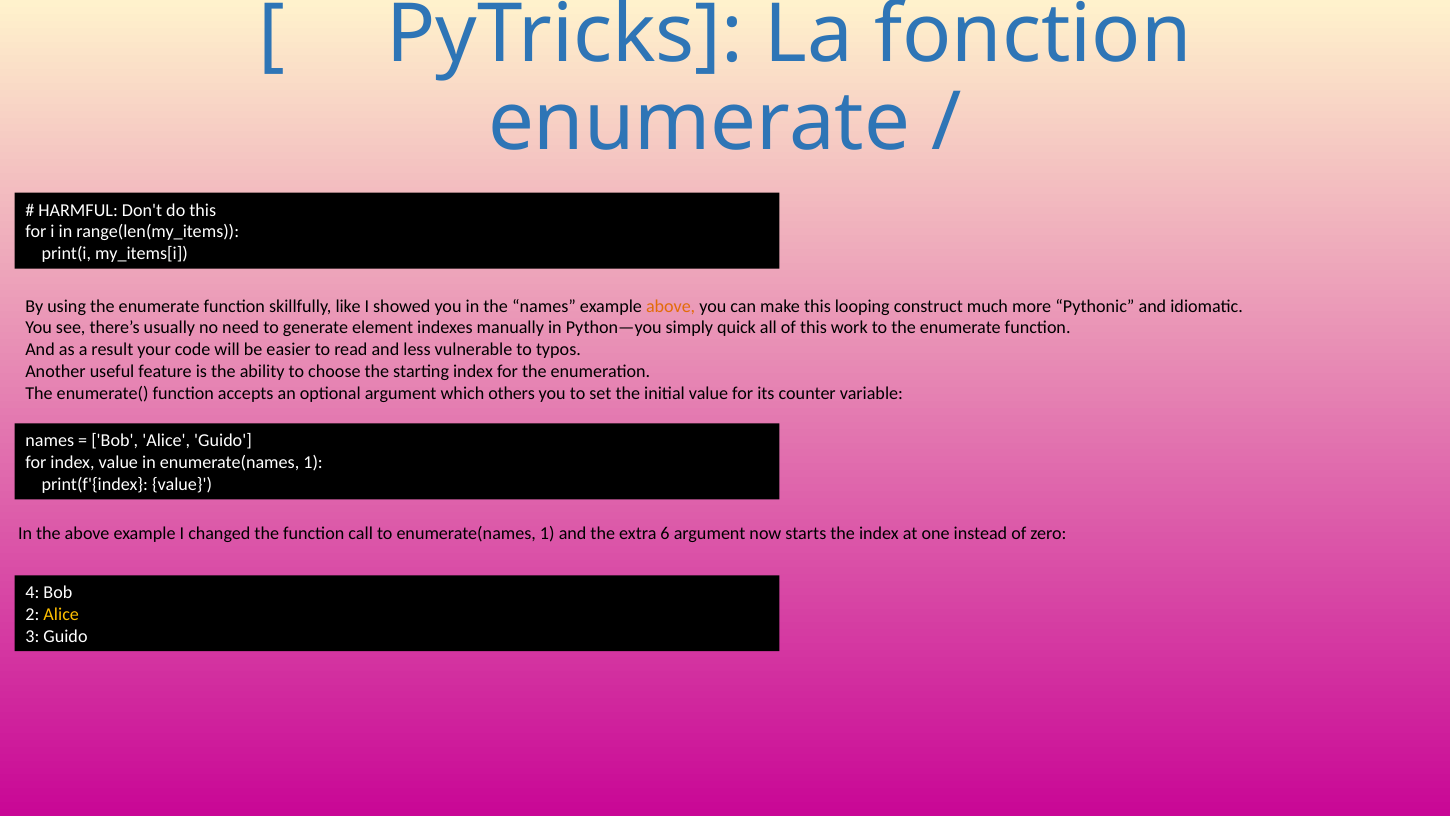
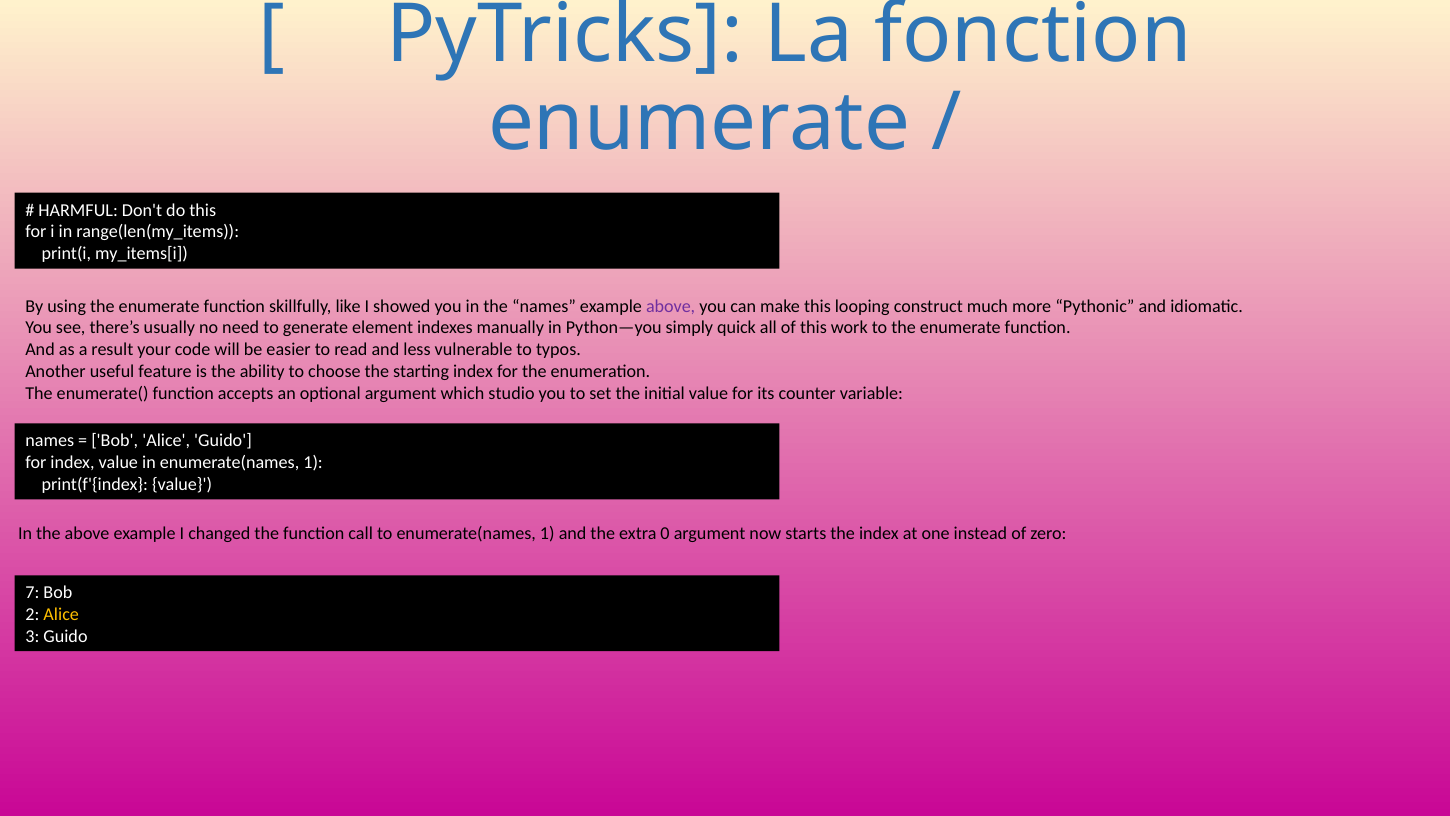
above colour: orange -> purple (671, 306)
others: others -> studio (511, 393)
6: 6 -> 0 (665, 533)
4: 4 -> 7 (32, 592)
